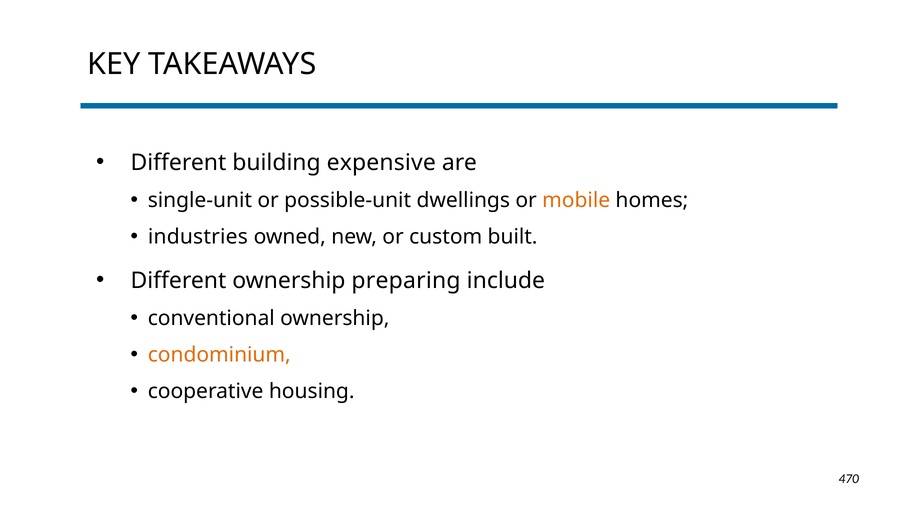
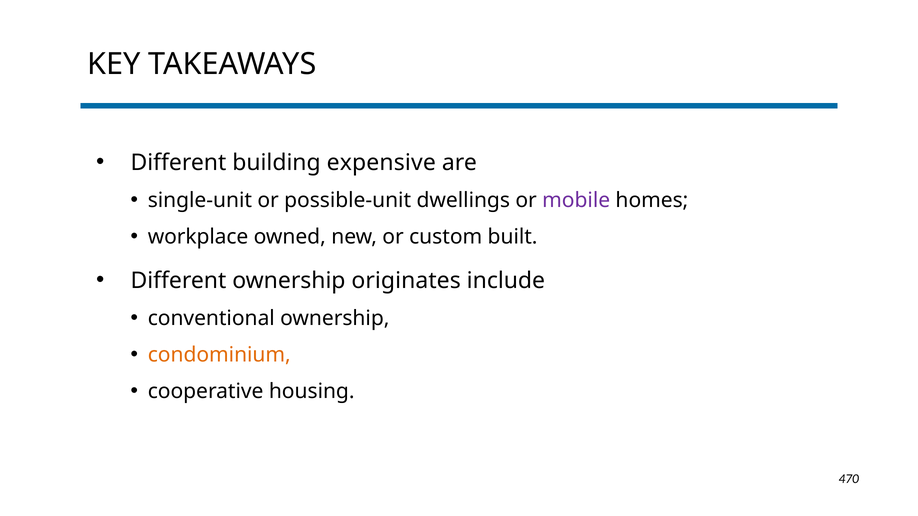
mobile colour: orange -> purple (576, 200)
industries: industries -> workplace (198, 237)
preparing: preparing -> originates (406, 281)
